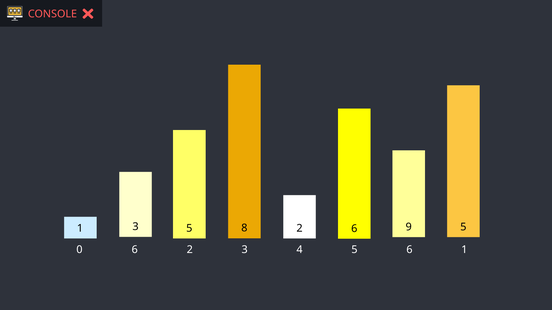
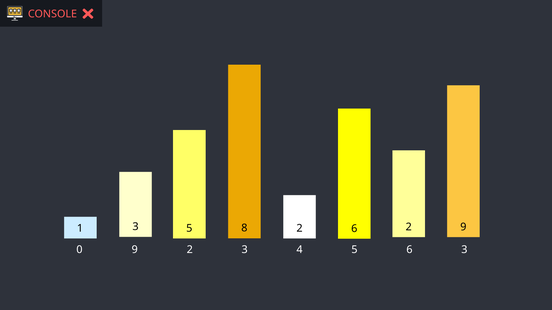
9: 9 -> 2 (409, 227)
6 5: 5 -> 9 (463, 227)
0 6: 6 -> 9 (135, 250)
6 1: 1 -> 3 (464, 250)
